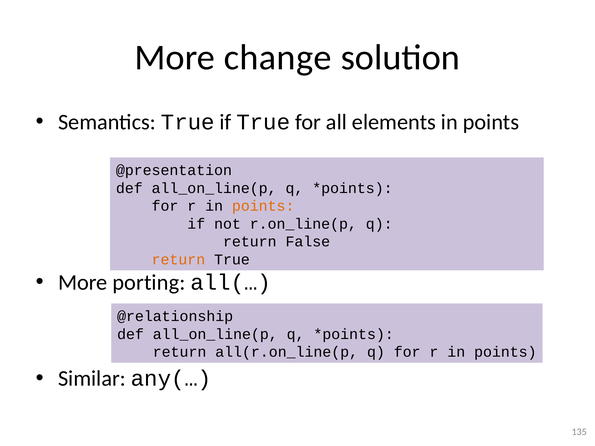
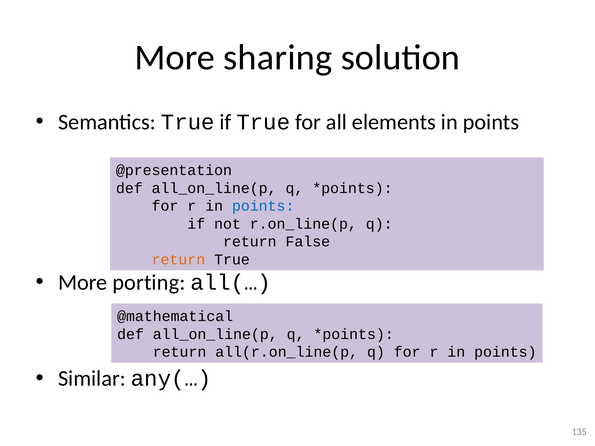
change: change -> sharing (278, 58)
points colour: orange -> blue (263, 206)
@relationship: @relationship -> @mathematical (175, 316)
